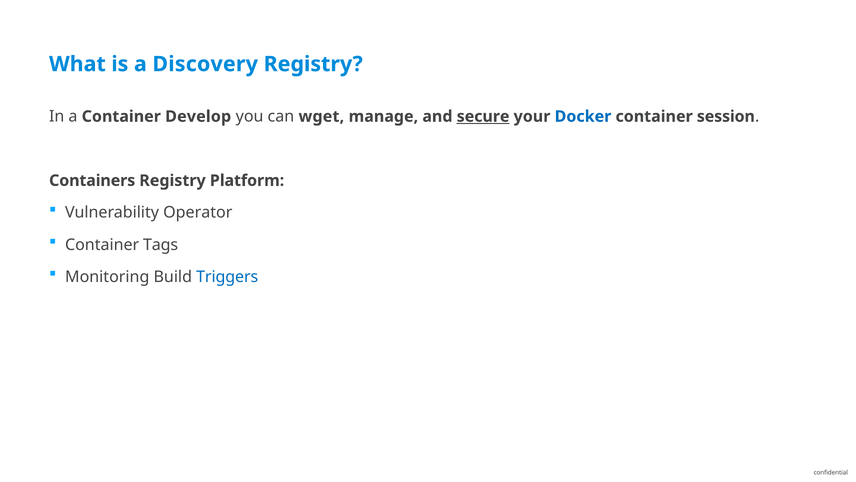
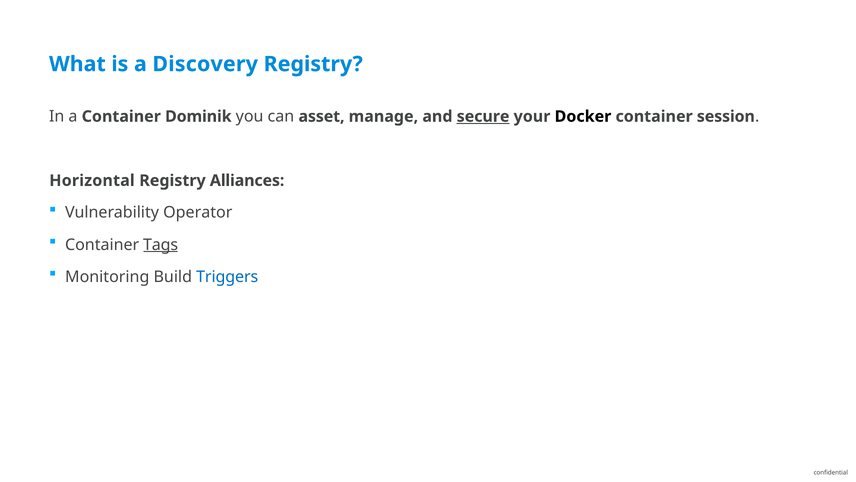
Develop: Develop -> Dominik (198, 116)
wget: wget -> asset (322, 116)
Docker colour: blue -> black (583, 116)
Containers: Containers -> Horizontal (92, 180)
Platform: Platform -> Alliances (247, 180)
Tags underline: none -> present (161, 244)
